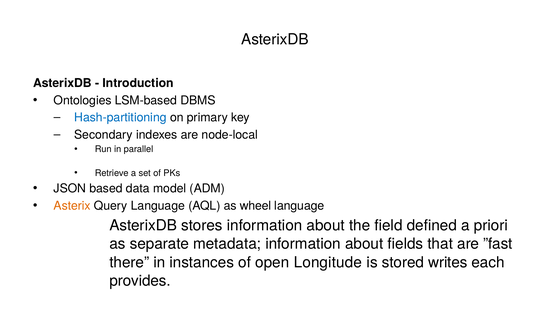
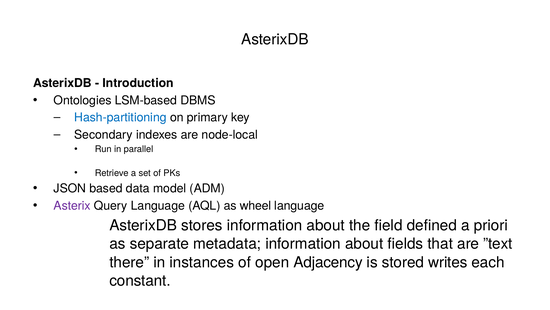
Asterix colour: orange -> purple (72, 205)
”fast: ”fast -> ”text (498, 243)
Longitude: Longitude -> Adjacency (328, 262)
provides: provides -> constant (140, 280)
